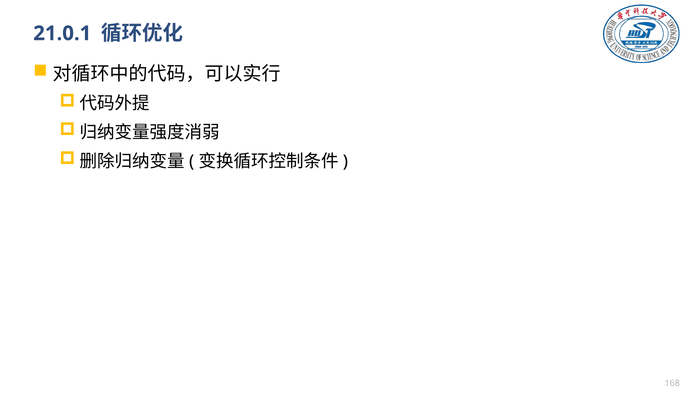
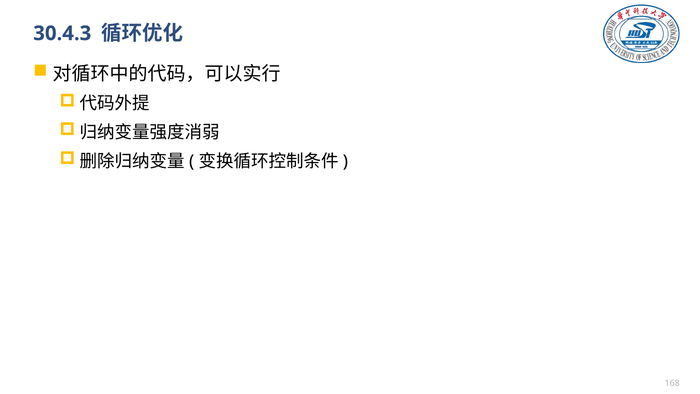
21.0.1: 21.0.1 -> 30.4.3 (62, 33)
